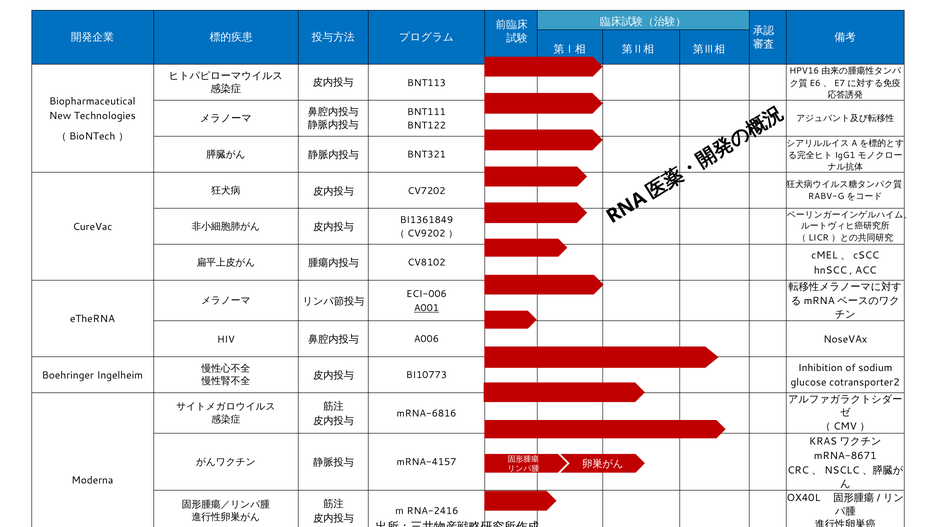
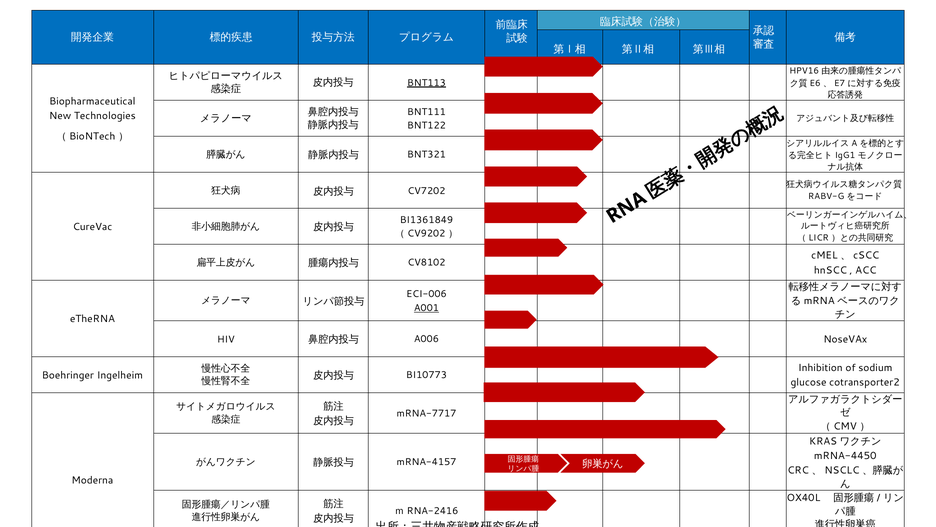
BNT113 underline: none -> present (426, 83)
mRNA-6816: mRNA-6816 -> mRNA-7717 (426, 413)
mRNA-8671: mRNA-8671 -> mRNA-4450 (845, 455)
